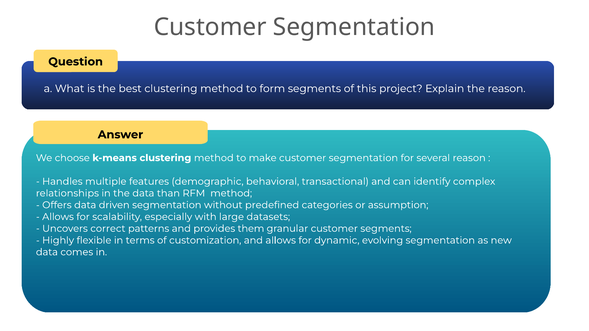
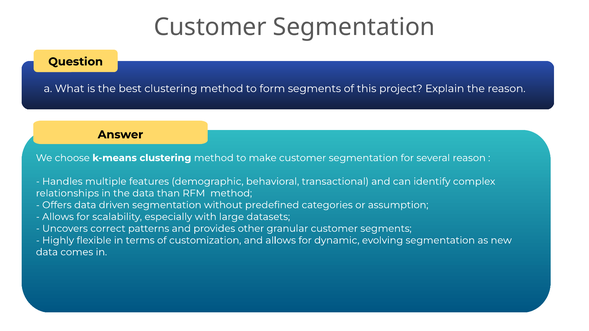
them: them -> other (251, 229)
